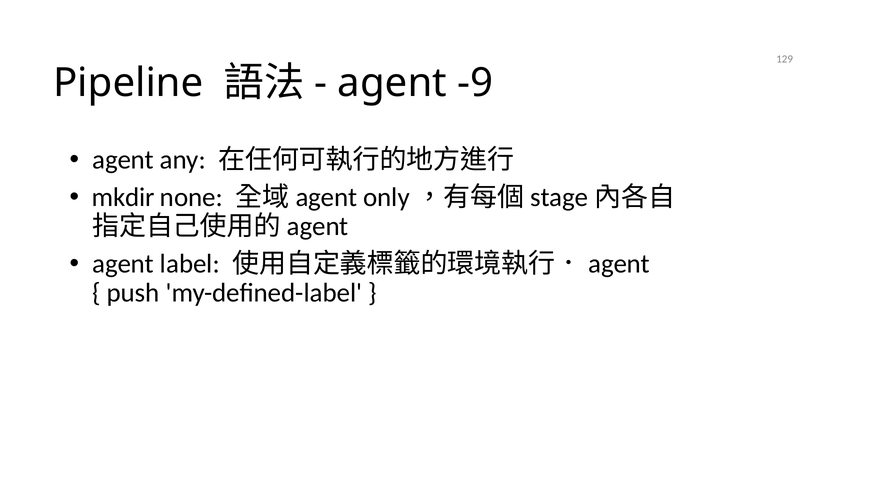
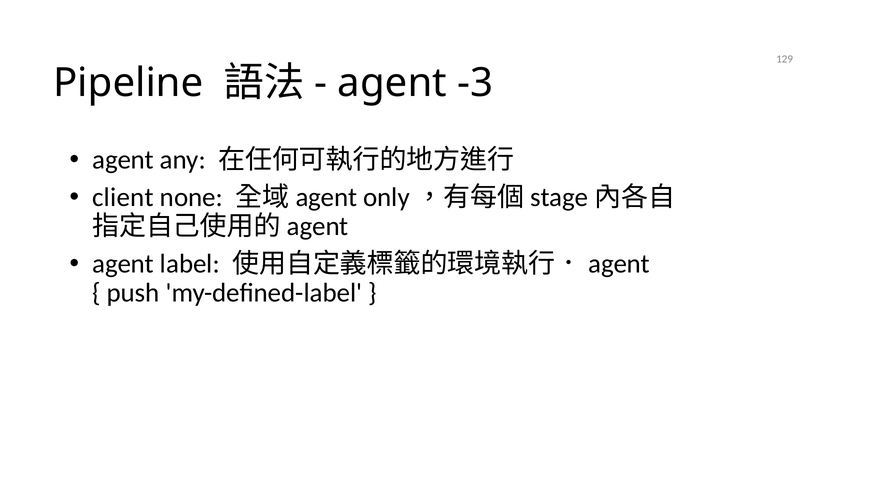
-9: -9 -> -3 (475, 83)
mkdir: mkdir -> client (123, 197)
